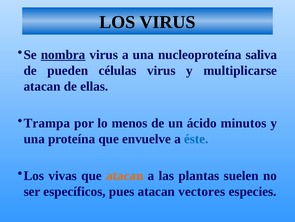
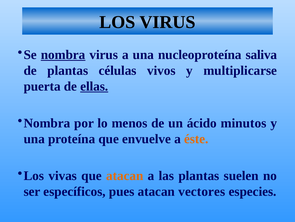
de pueden: pueden -> plantas (68, 70)
células virus: virus -> vivos (161, 70)
atacan: atacan -> puerta (42, 86)
ellas underline: none -> present (94, 86)
Trampa: Trampa -> Nombra (47, 123)
éste colour: blue -> orange (196, 138)
